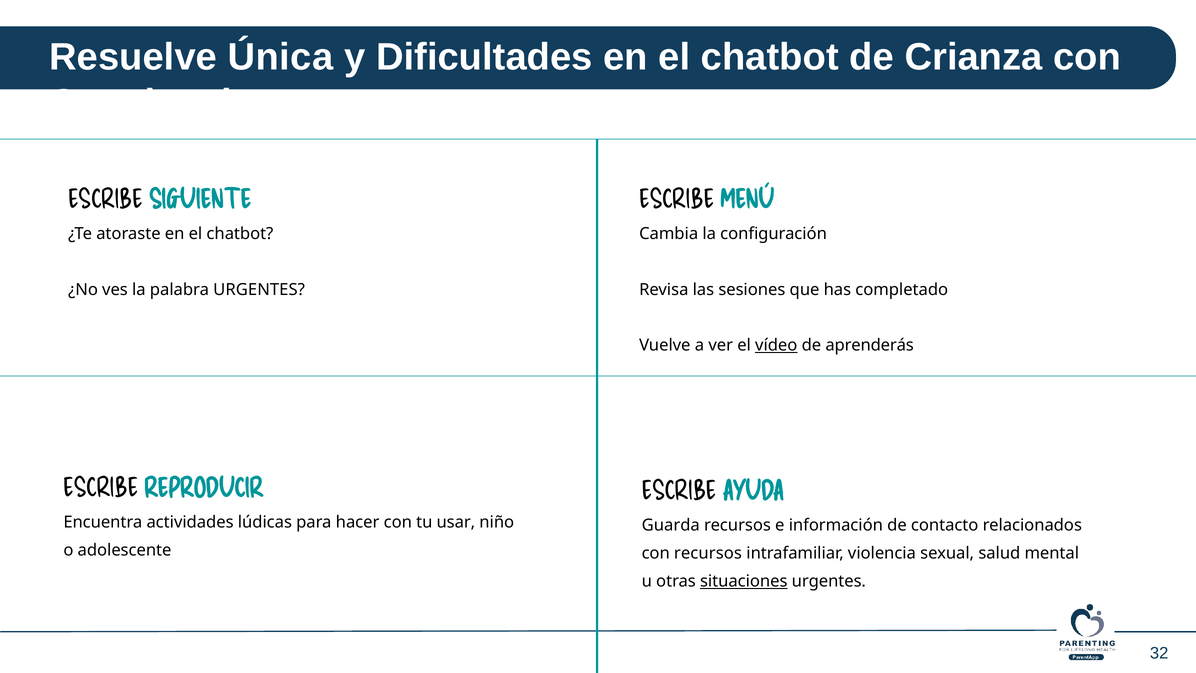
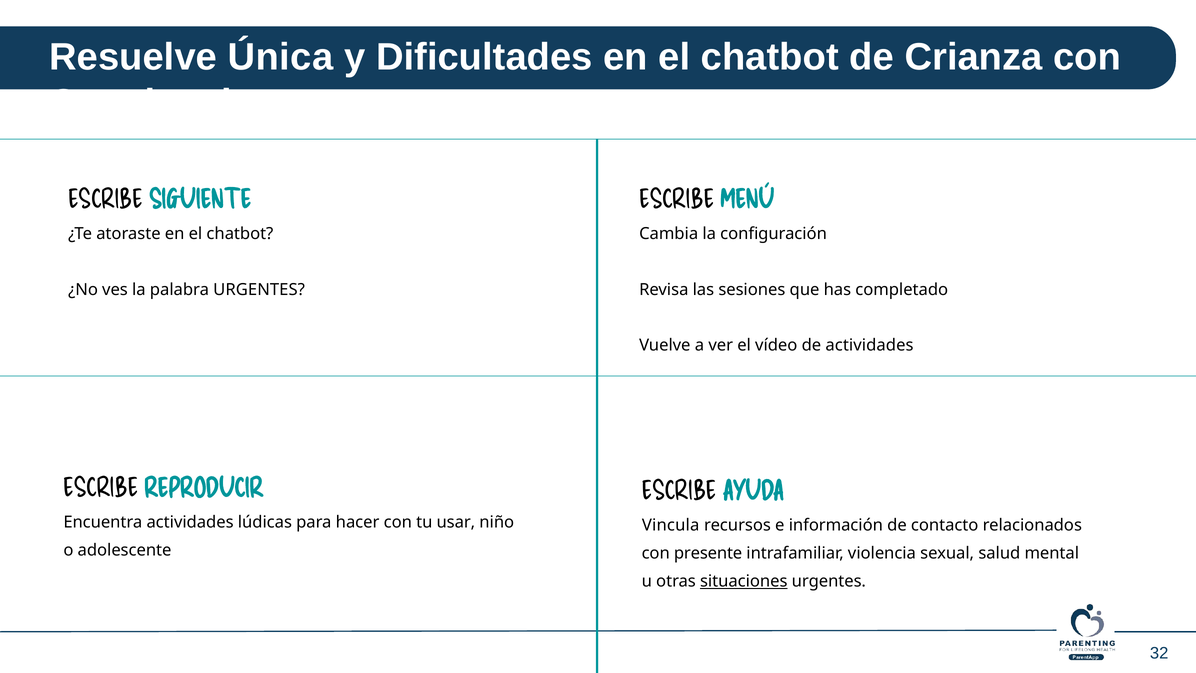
vídeo underline: present -> none (776, 345)
de aprenderás: aprenderás -> actividades (869, 345)
Guarda: Guarda -> Vincula (671, 525)
con recursos: recursos -> presente (708, 553)
